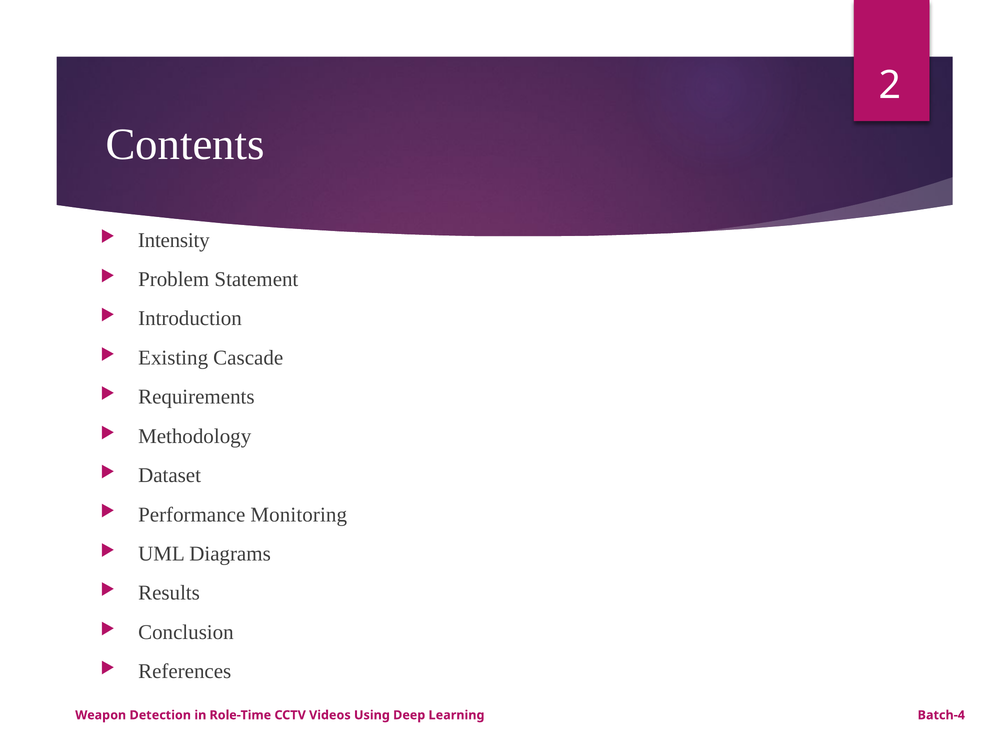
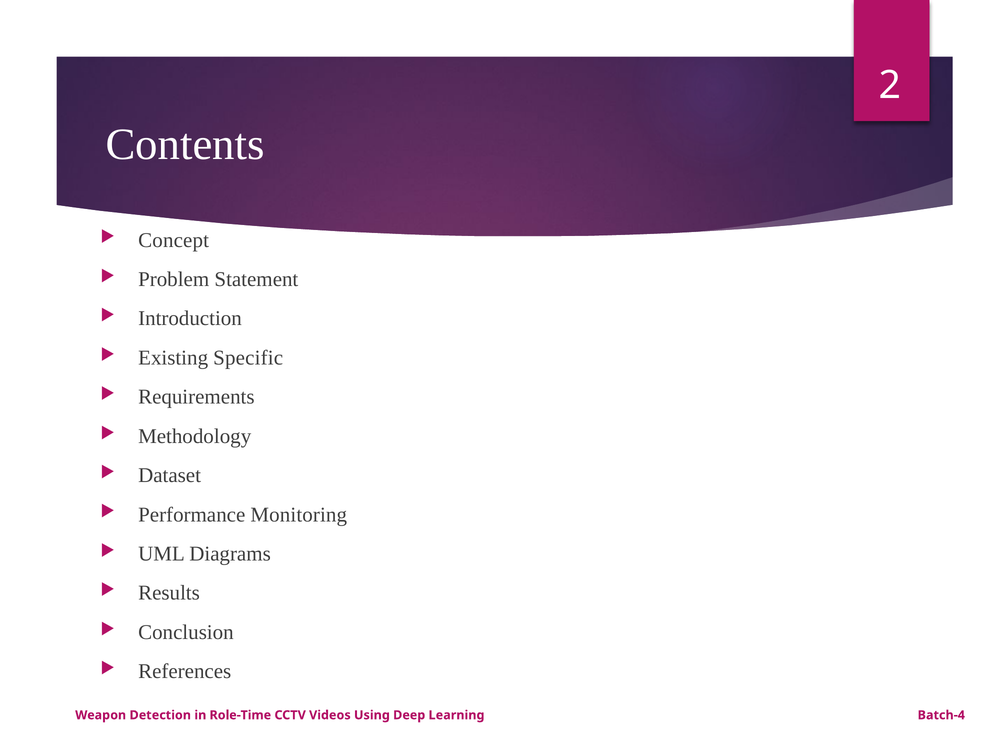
Intensity: Intensity -> Concept (174, 240)
Cascade: Cascade -> Specific (248, 358)
